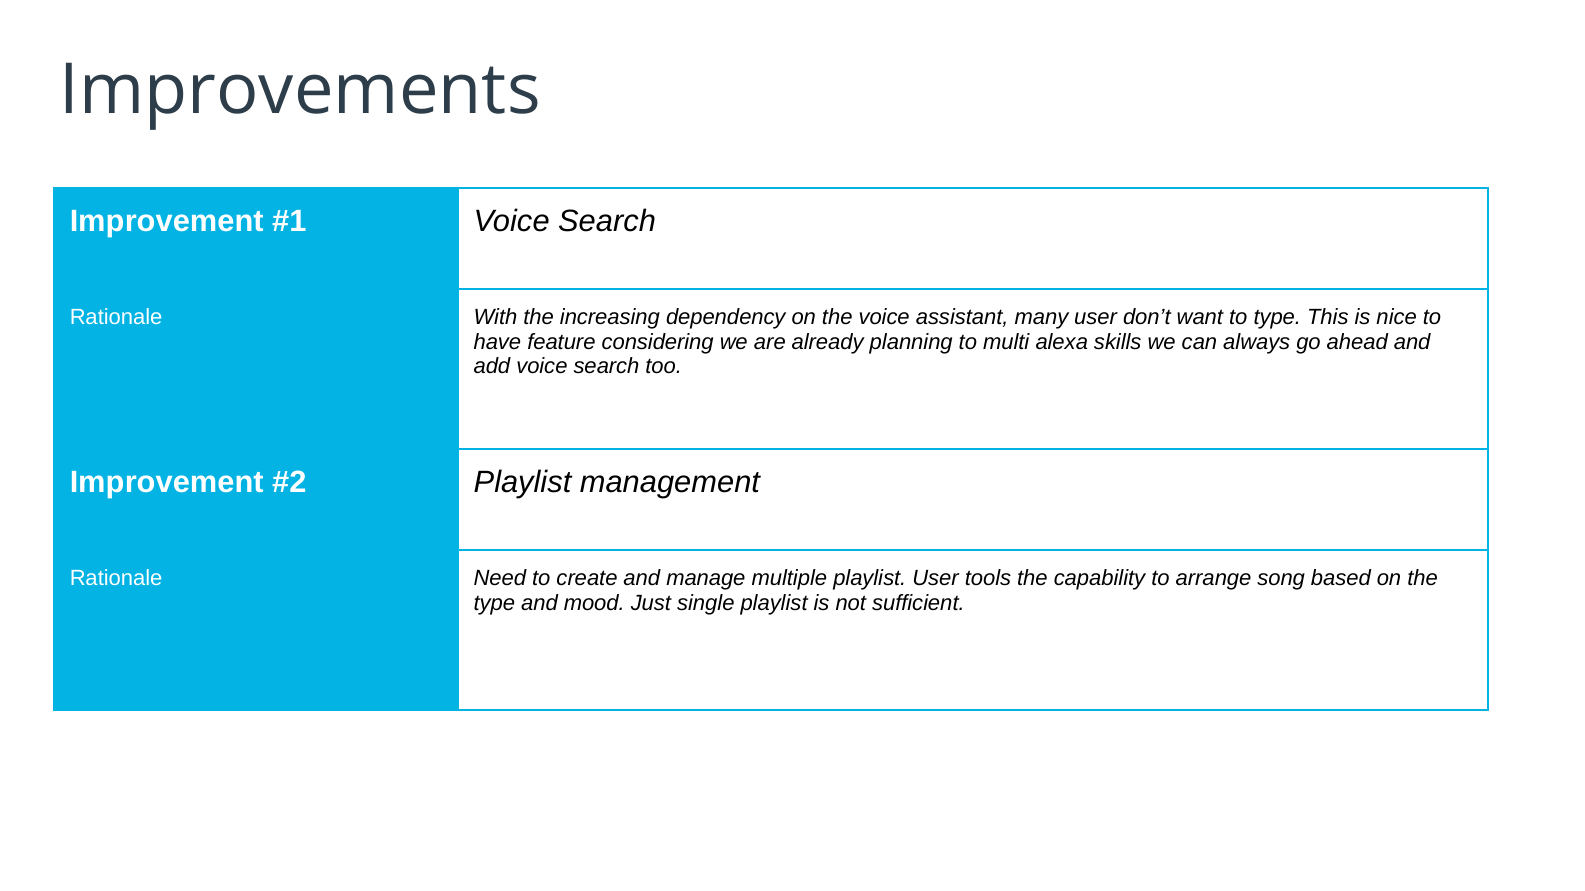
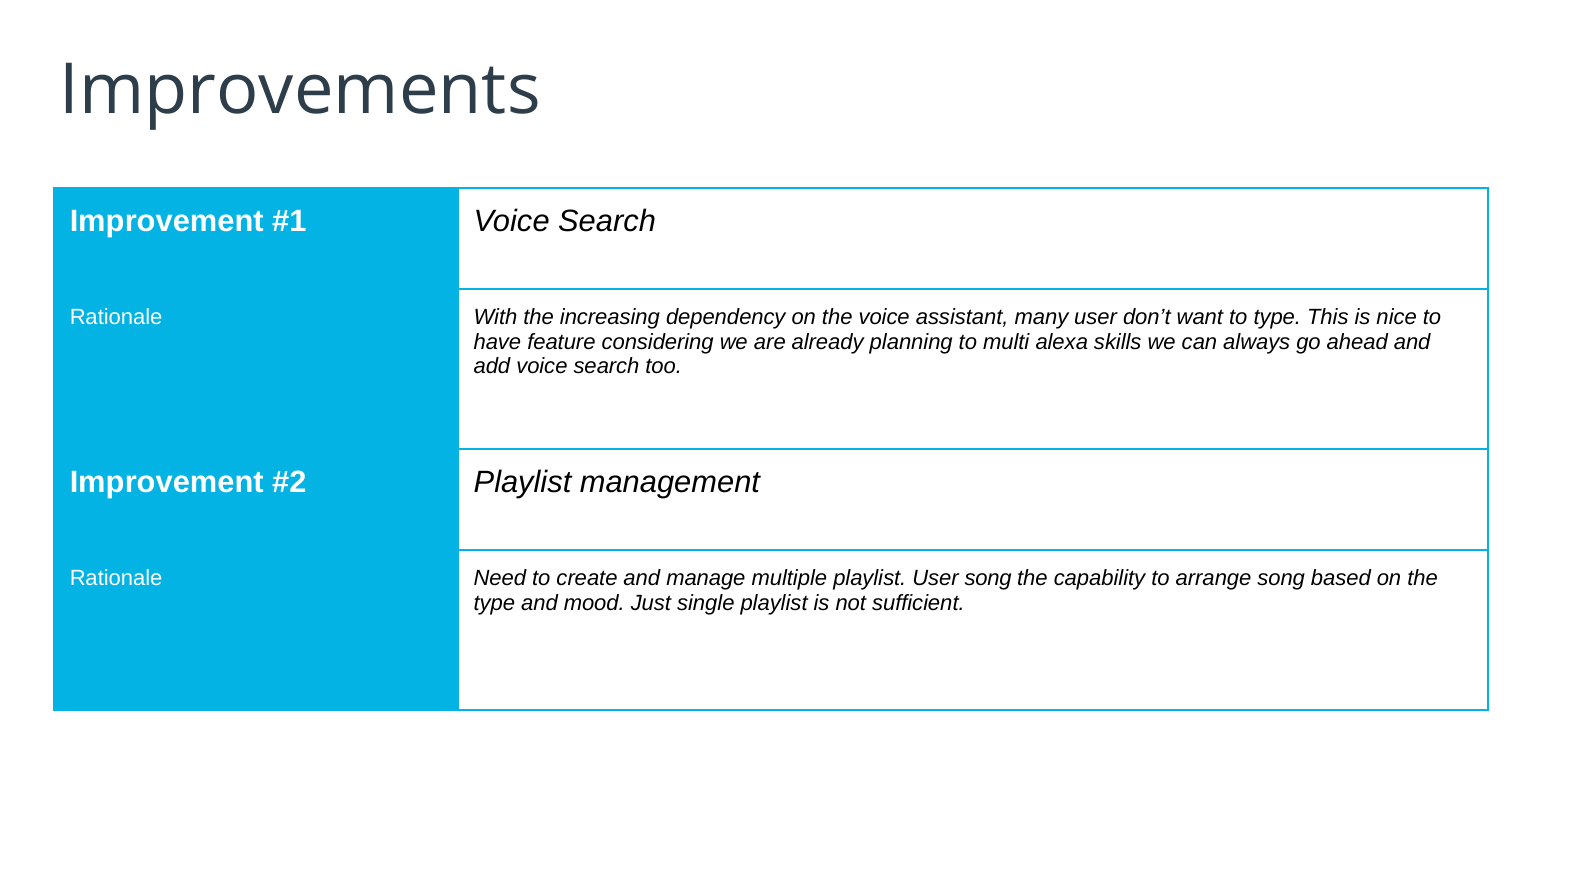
User tools: tools -> song (988, 579)
